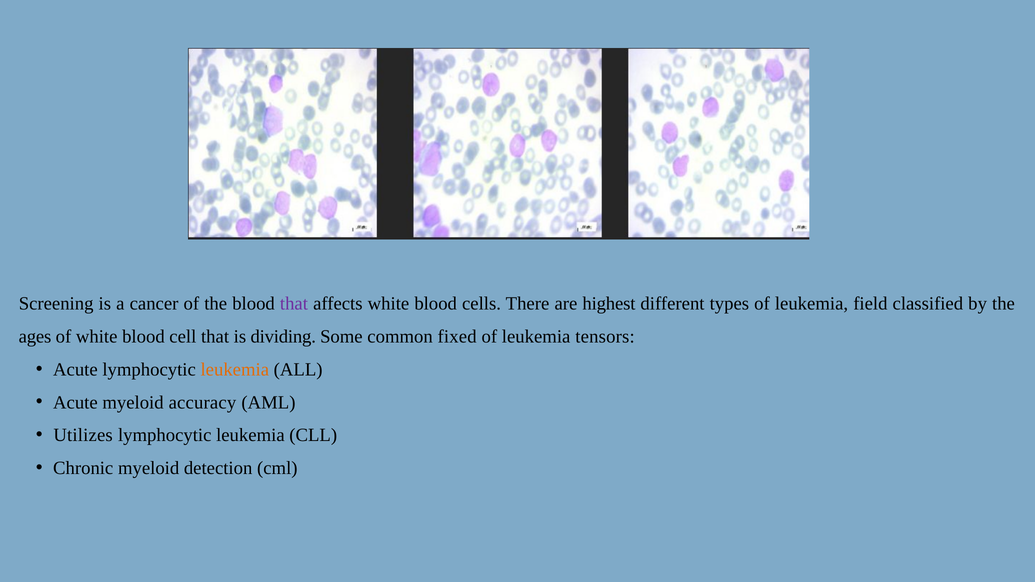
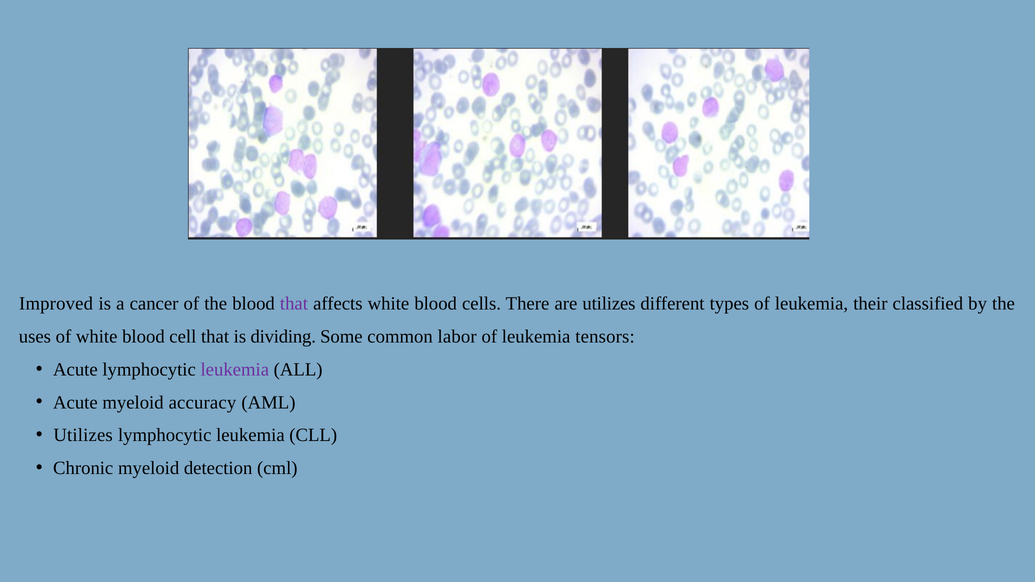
Screening: Screening -> Improved (56, 304)
are highest: highest -> utilizes (609, 304)
field: field -> their (870, 304)
ages: ages -> uses (35, 337)
fixed: fixed -> labor (457, 337)
leukemia colour: orange -> purple (235, 370)
